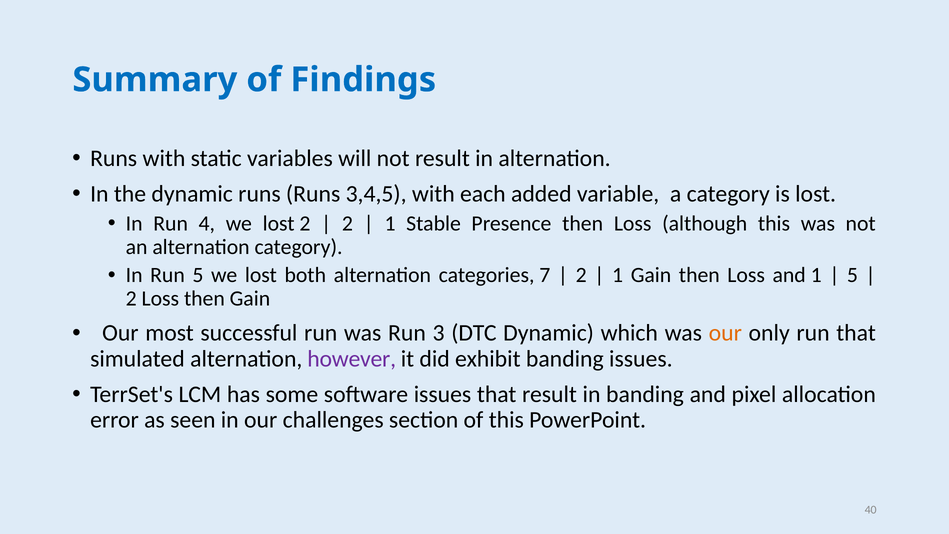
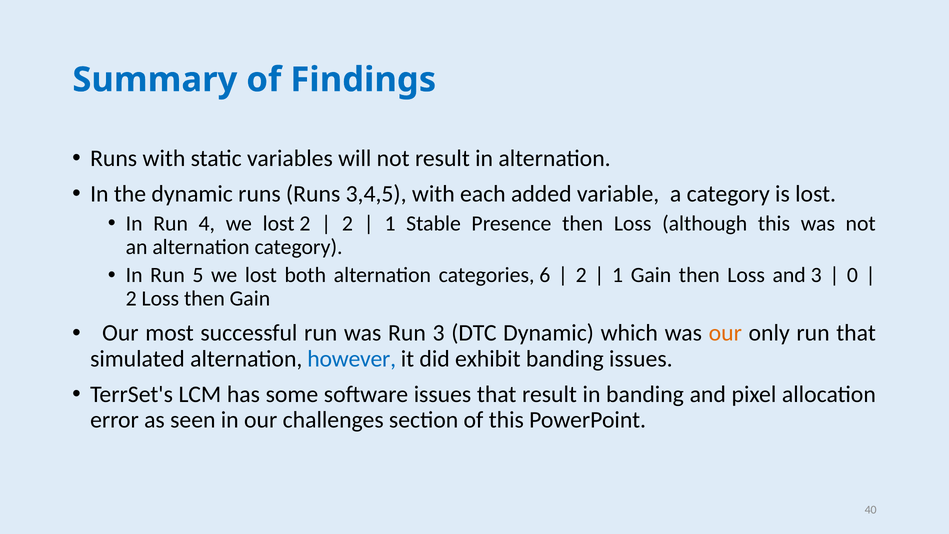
7: 7 -> 6 (545, 275)
and 1: 1 -> 3 (816, 275)
5: 5 -> 0 (852, 275)
however colour: purple -> blue (352, 359)
